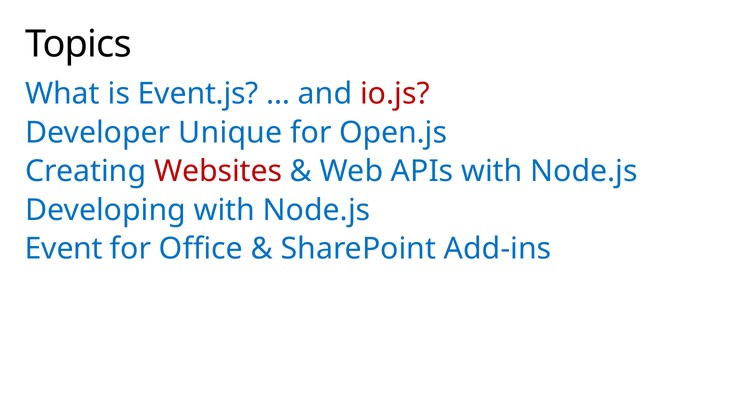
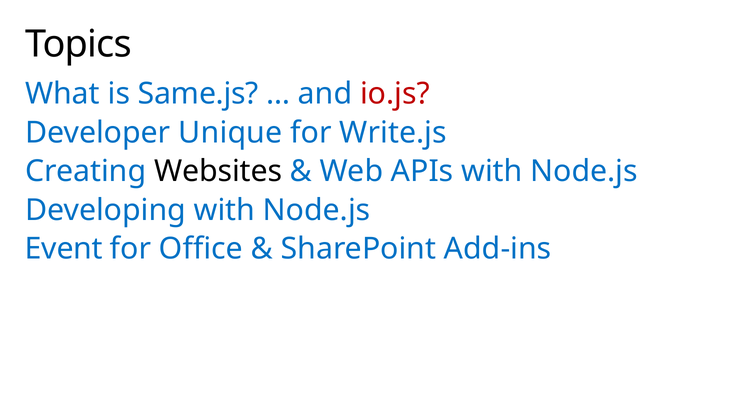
Event.js: Event.js -> Same.js (198, 94)
Open.js: Open.js -> Write.js (393, 133)
Websites colour: red -> black (218, 172)
